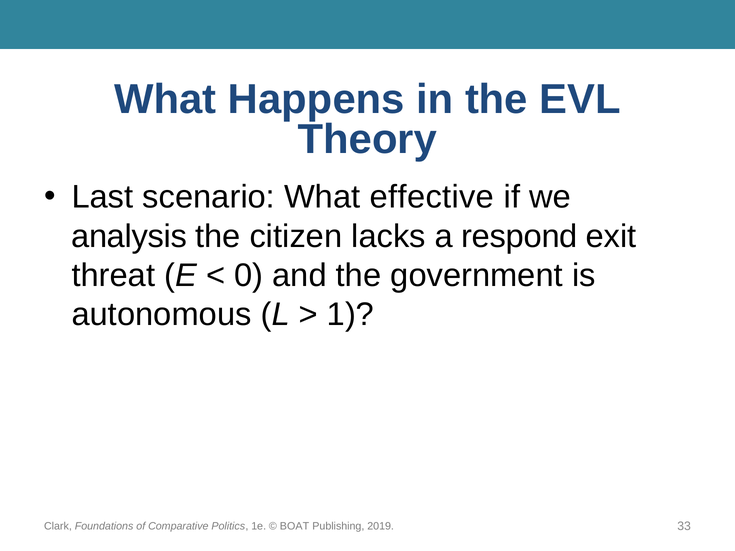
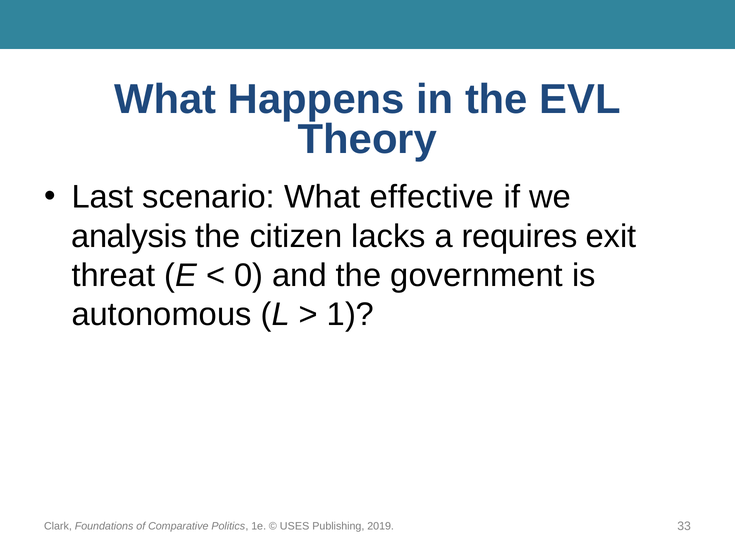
respond: respond -> requires (519, 236)
BOAT: BOAT -> USES (295, 526)
